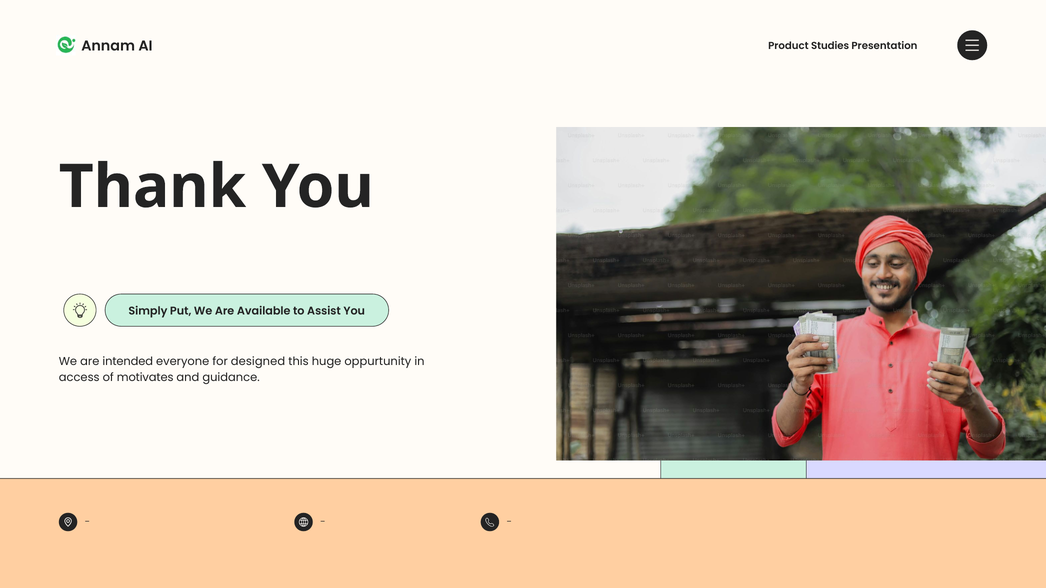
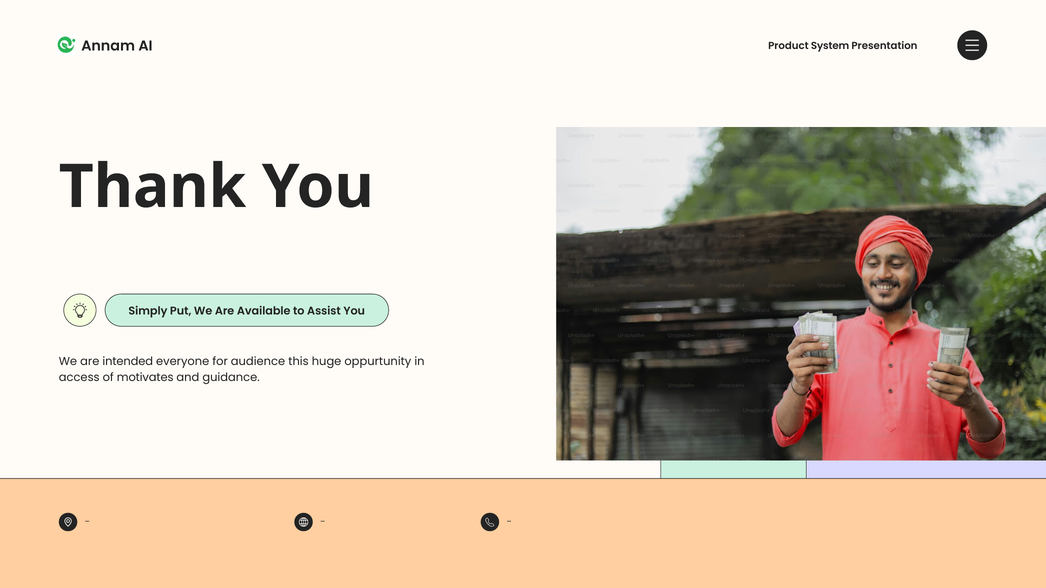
Studies: Studies -> System (830, 46)
designed: designed -> audience (258, 362)
